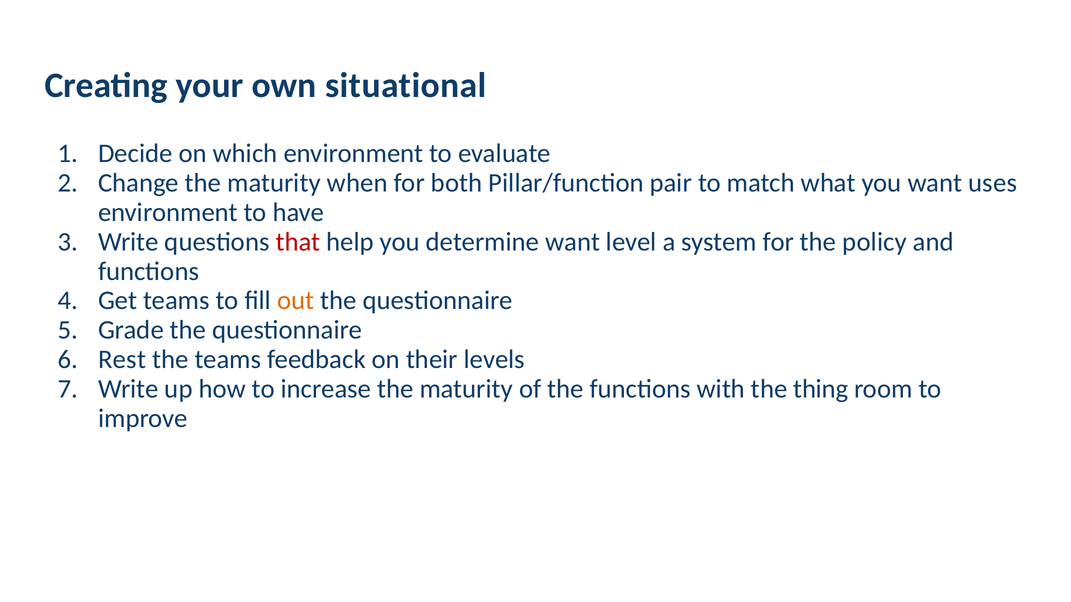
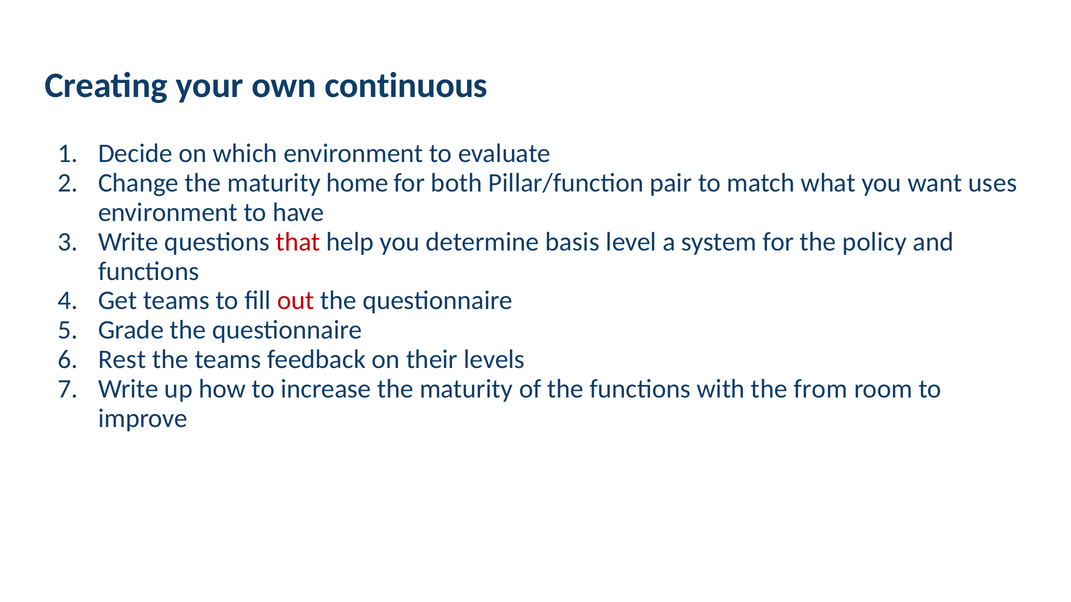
situational: situational -> continuous (406, 86)
when: when -> home (357, 183)
determine want: want -> basis (572, 242)
out colour: orange -> red (296, 301)
thing: thing -> from (821, 389)
